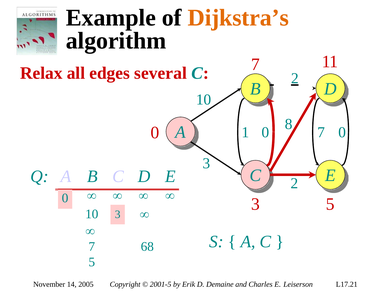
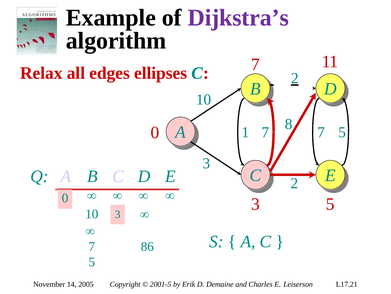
Dijkstra’s colour: orange -> purple (238, 18)
several: several -> ellipses (161, 73)
1 0: 0 -> 7 (266, 132)
7 0: 0 -> 5 (342, 132)
68: 68 -> 86 (147, 246)
